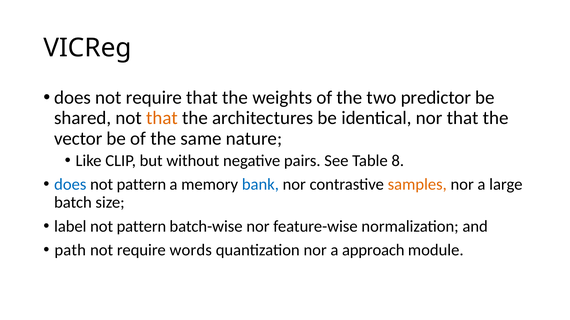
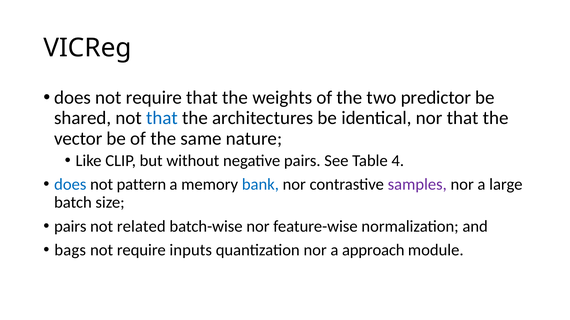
that colour: orange -> blue (162, 118)
8: 8 -> 4 (398, 161)
samples colour: orange -> purple (417, 185)
label: label -> pairs (70, 227)
pattern: pattern -> related (141, 227)
path: path -> bags (70, 251)
words: words -> inputs (191, 251)
